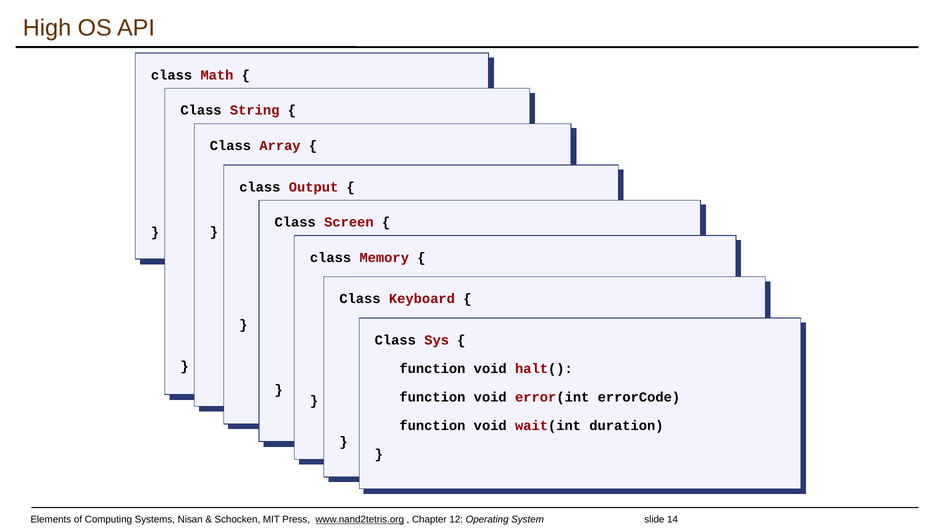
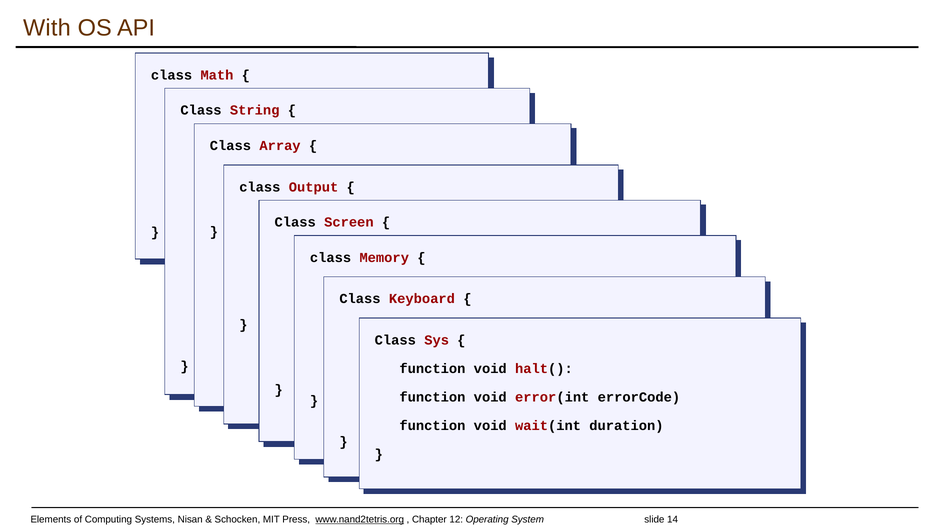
High: High -> With (47, 28)
